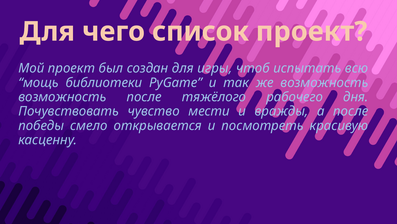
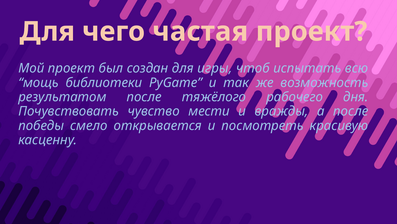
список: список -> частая (200, 31)
возможность: возможность -> результатом (62, 97)
